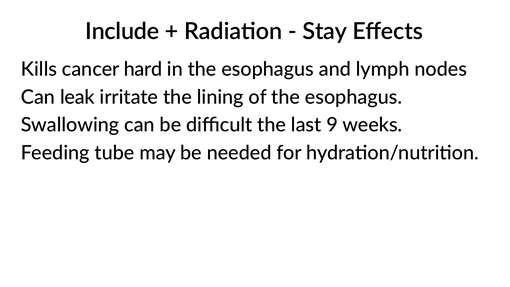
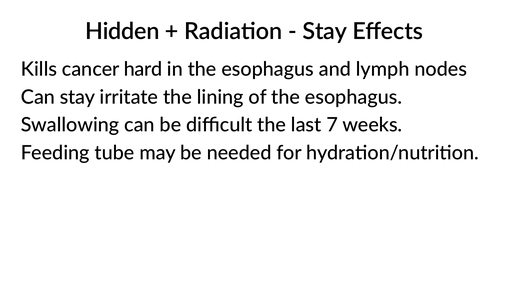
Include: Include -> Hidden (122, 32)
Can leak: leak -> stay (77, 97)
9: 9 -> 7 (332, 125)
